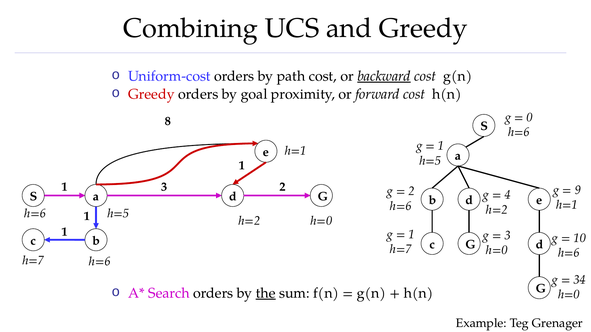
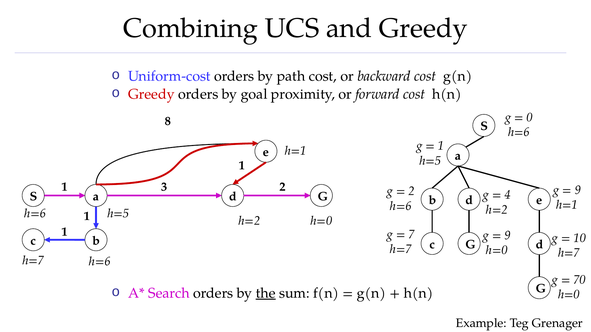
backward underline: present -> none (384, 76)
1: 1 -> 7 (412, 235)
3: 3 -> 9 (508, 236)
h=6: h=6 -> h=7 (569, 253)
34: 34 -> 70 (580, 280)
